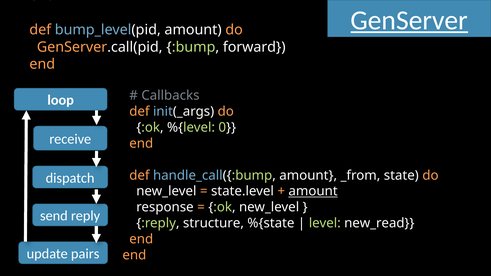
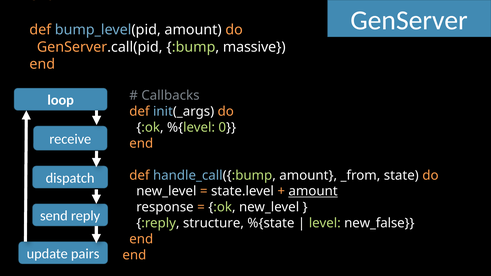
GenServer underline: present -> none (409, 20)
forward: forward -> massive (254, 47)
new_read: new_read -> new_false (379, 223)
